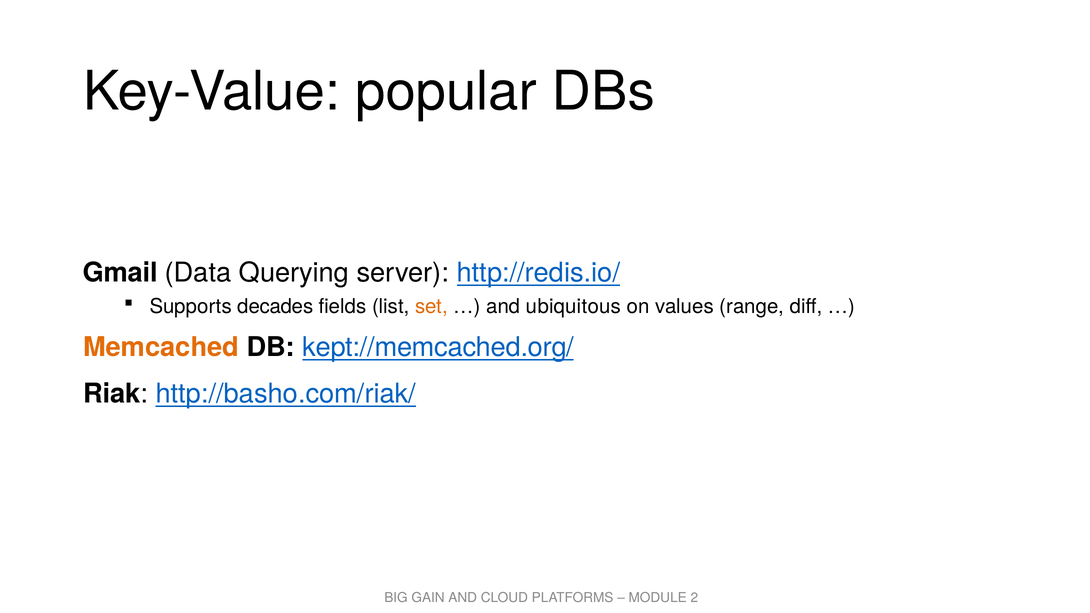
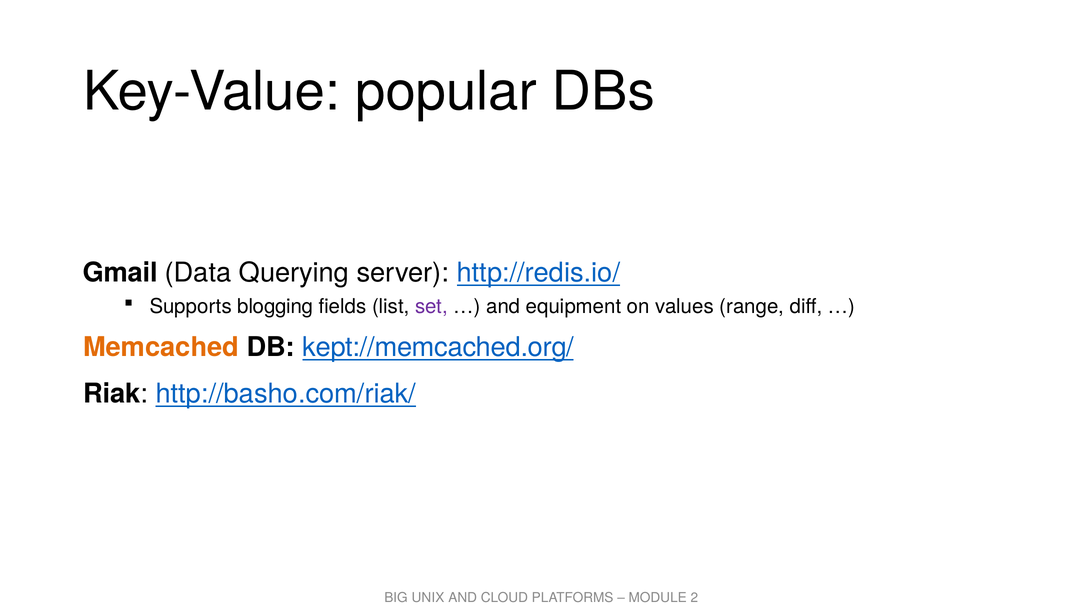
decades: decades -> blogging (275, 306)
set colour: orange -> purple (431, 306)
ubiquitous: ubiquitous -> equipment (574, 306)
GAIN: GAIN -> UNIX (428, 598)
